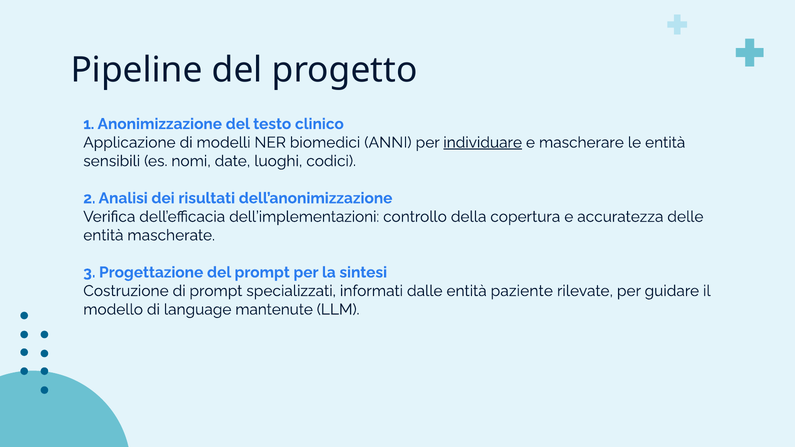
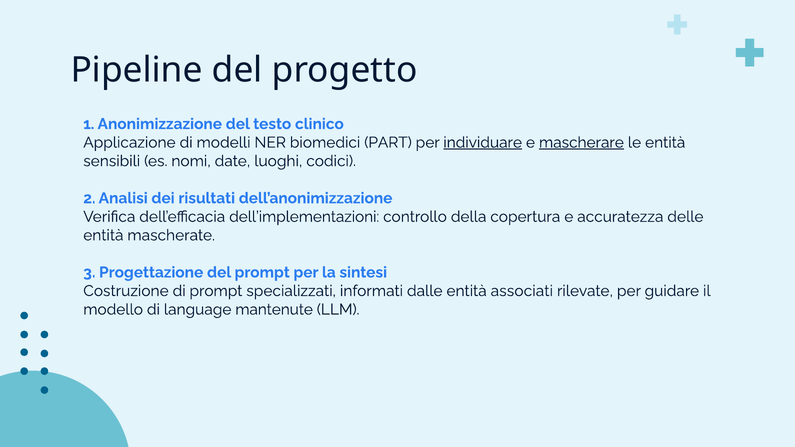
ANNI: ANNI -> PART (388, 143)
mascherare underline: none -> present (581, 143)
paziente: paziente -> associati (522, 291)
